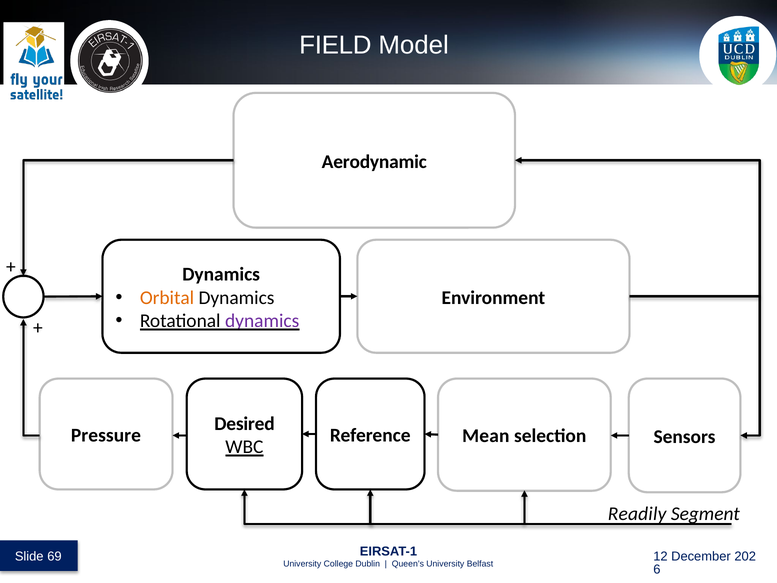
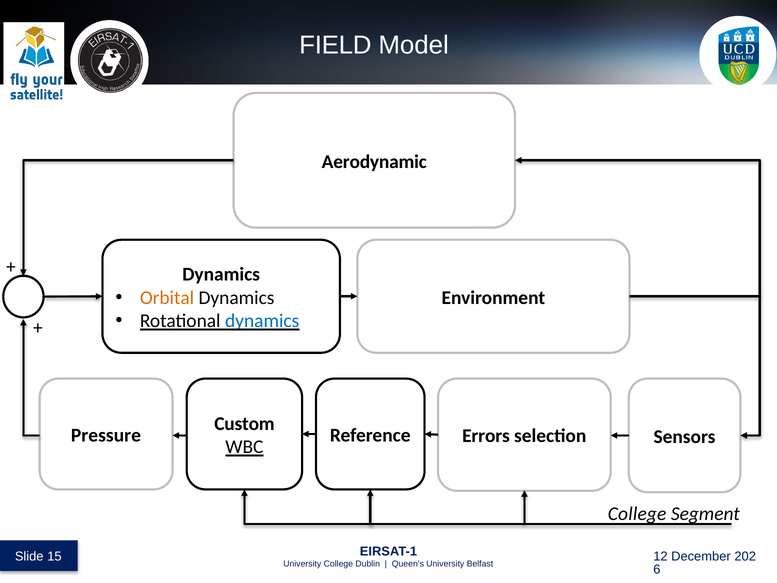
dynamics colour: purple -> blue (262, 321)
Desired: Desired -> Custom (244, 424)
Mean: Mean -> Errors (486, 436)
Readily: Readily -> College (637, 514)
69: 69 -> 15 (54, 556)
